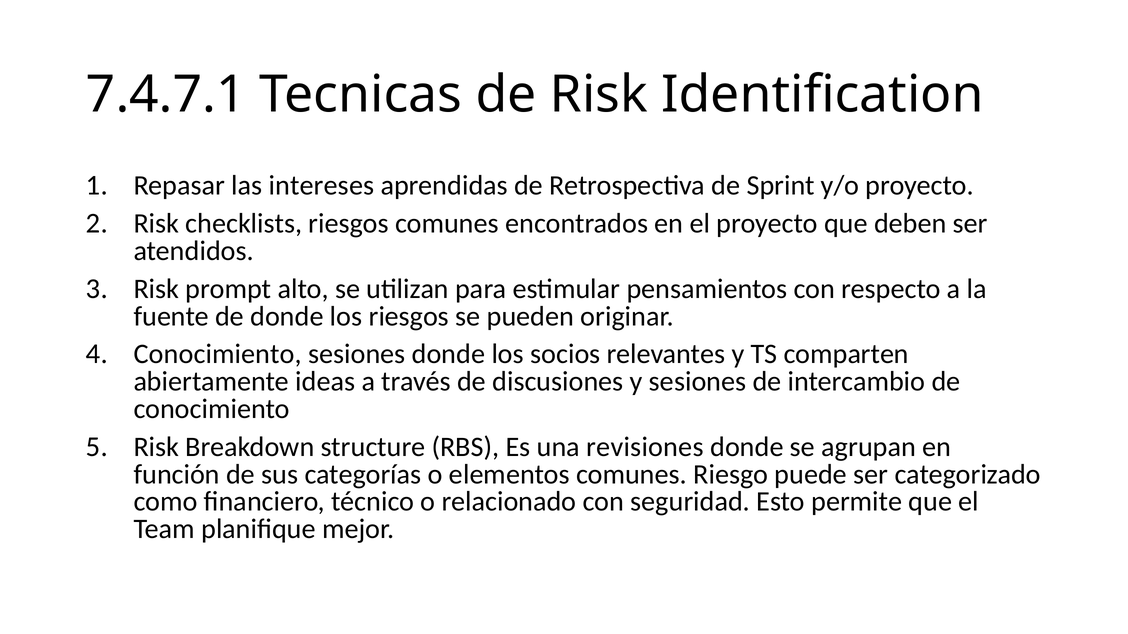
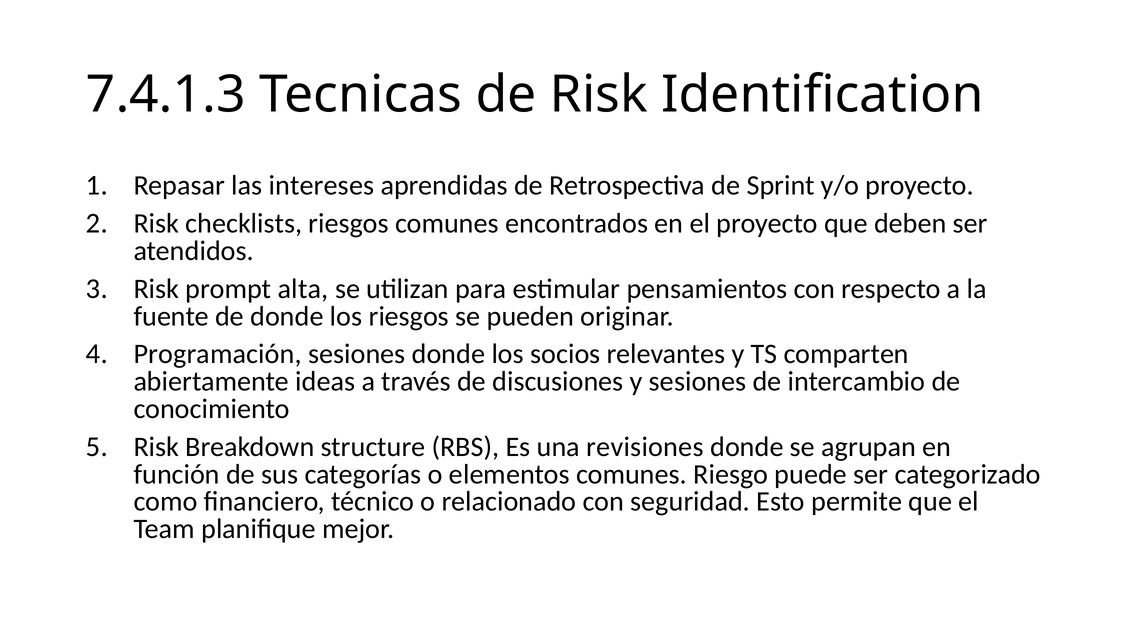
7.4.7.1: 7.4.7.1 -> 7.4.1.3 (166, 95)
alto: alto -> alta (303, 289)
Conocimiento: Conocimiento -> Programación (218, 354)
